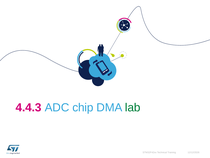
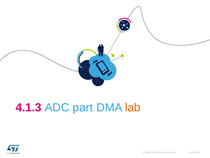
4.4.3: 4.4.3 -> 4.1.3 (28, 107)
chip: chip -> part (83, 107)
lab colour: green -> orange (133, 107)
